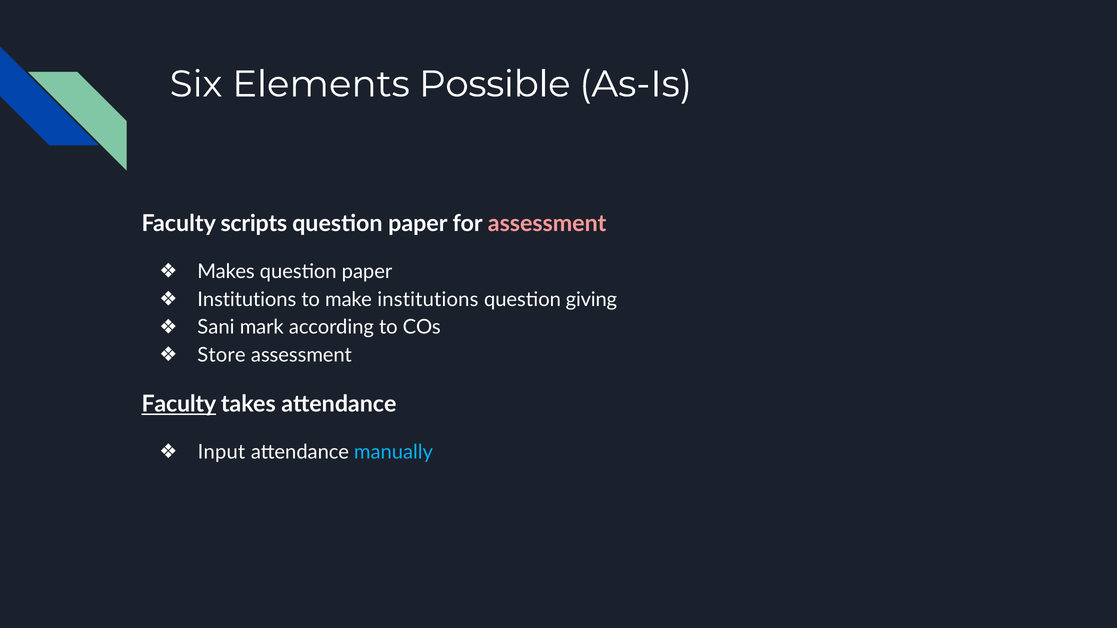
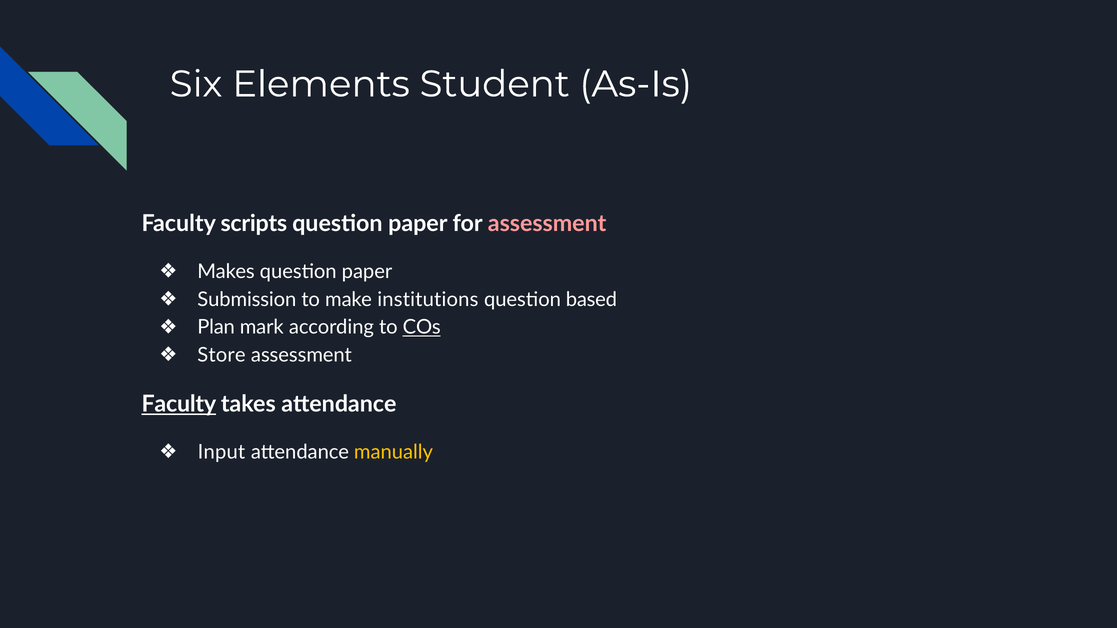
Possible: Possible -> Student (495, 84)
Institutions: Institutions -> Submission (247, 300)
giving: giving -> based (591, 300)
Sani: Sani -> Plan (216, 327)
COs underline: none -> present (422, 327)
manually colour: light blue -> yellow (393, 452)
